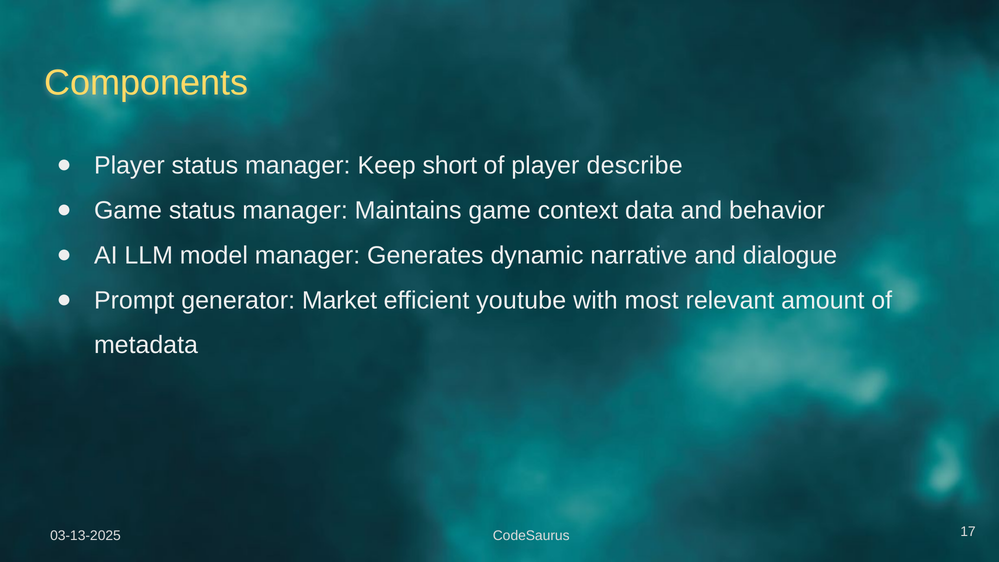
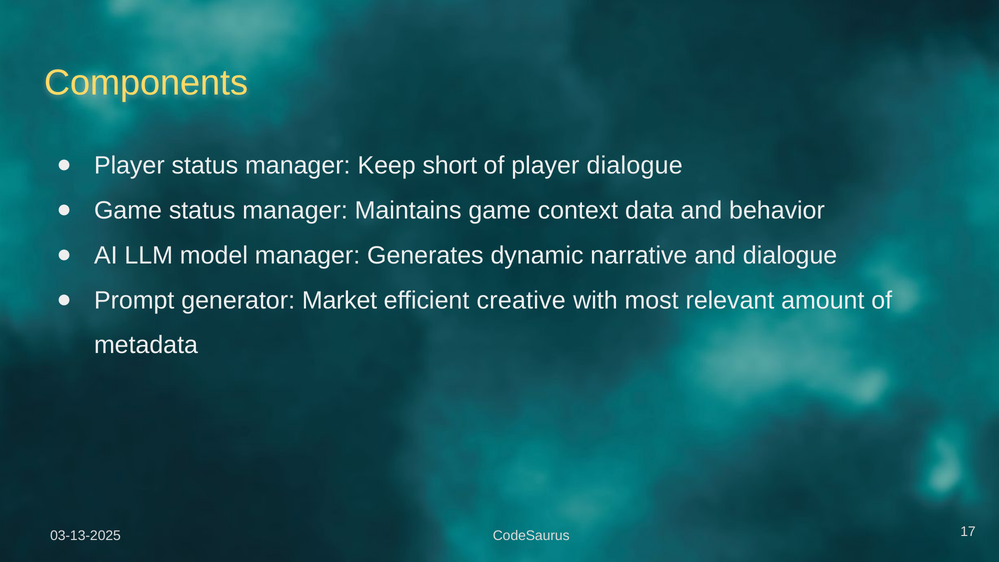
player describe: describe -> dialogue (635, 165)
youtube: youtube -> creative (521, 300)
